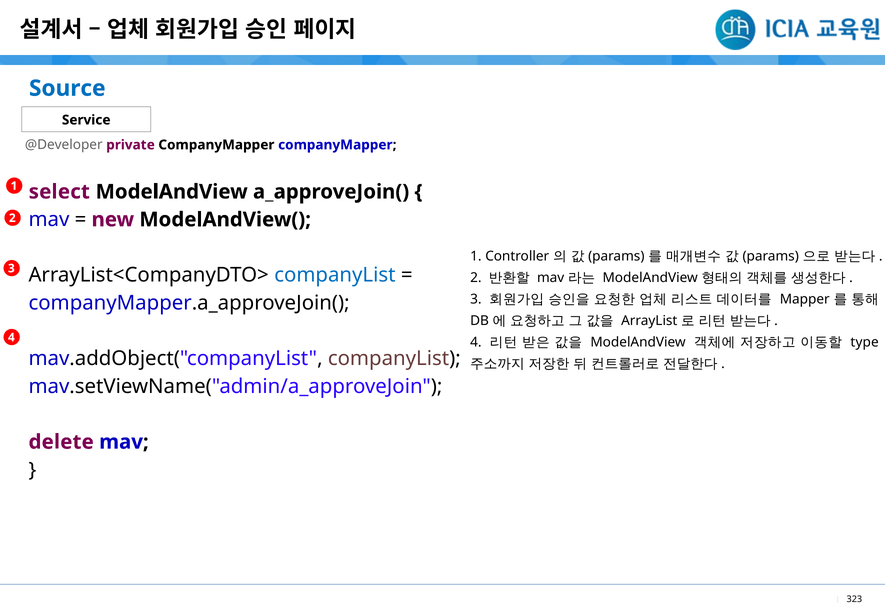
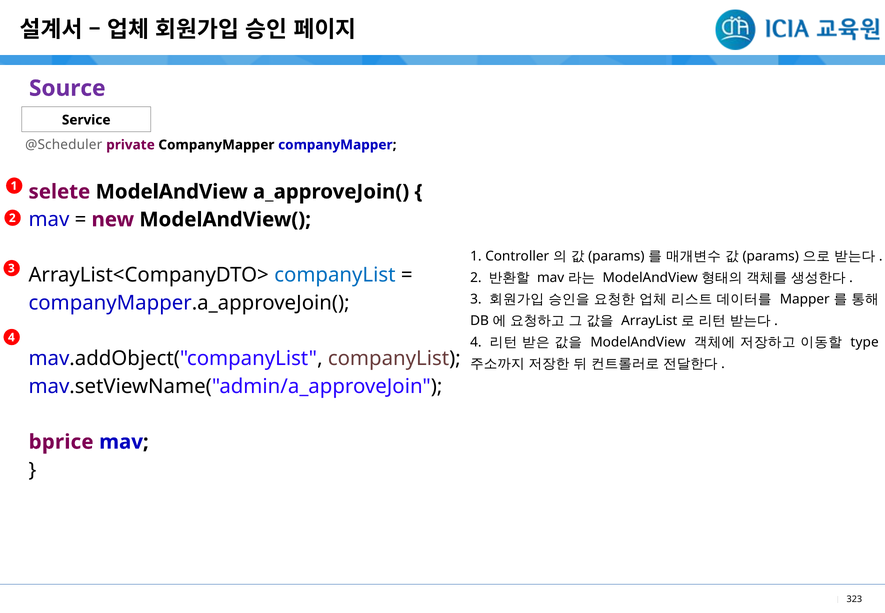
Source colour: blue -> purple (67, 88)
@Developer: @Developer -> @Scheduler (64, 145)
select: select -> selete (59, 192)
delete: delete -> bprice (61, 442)
